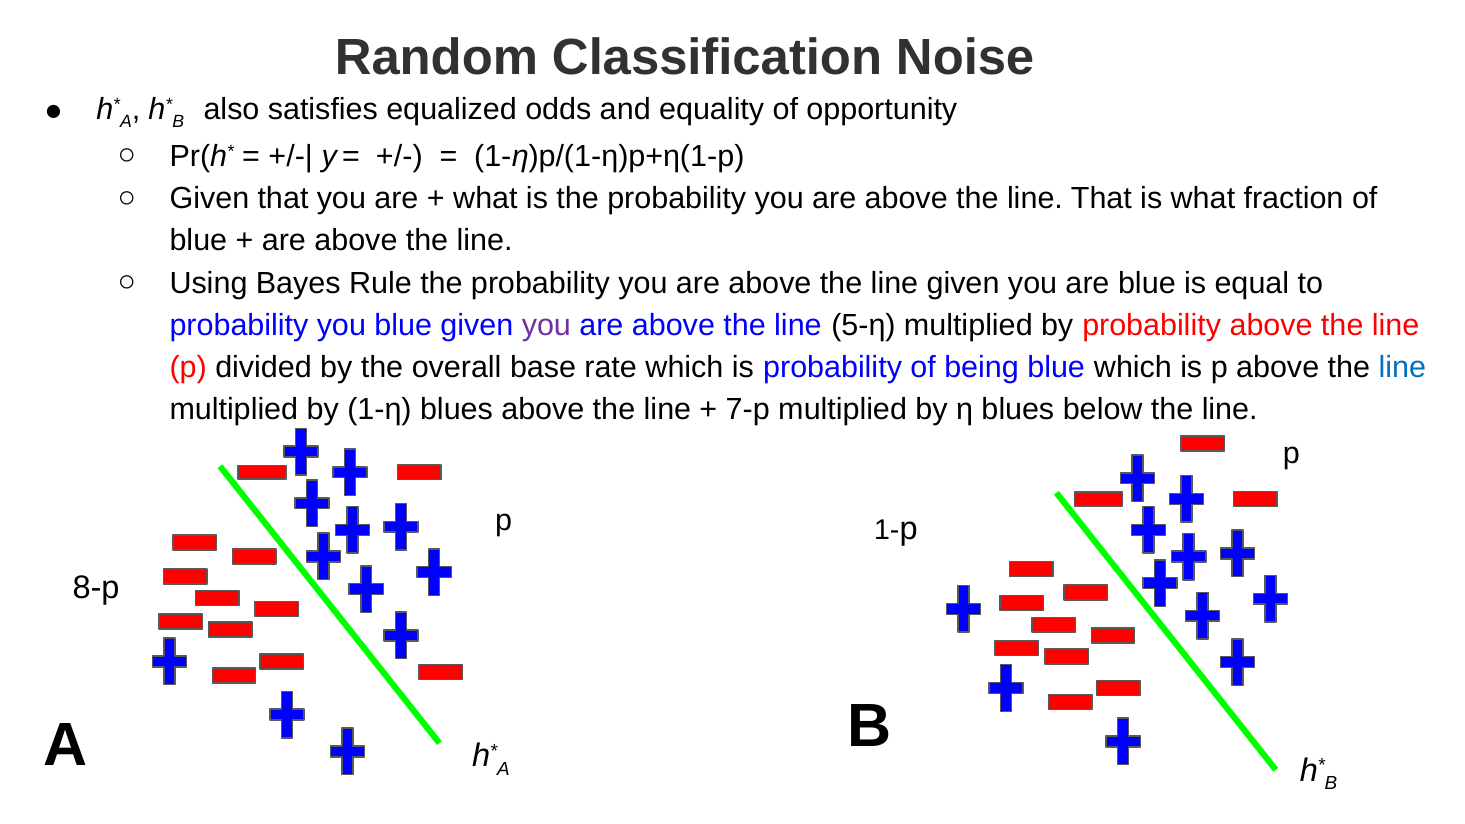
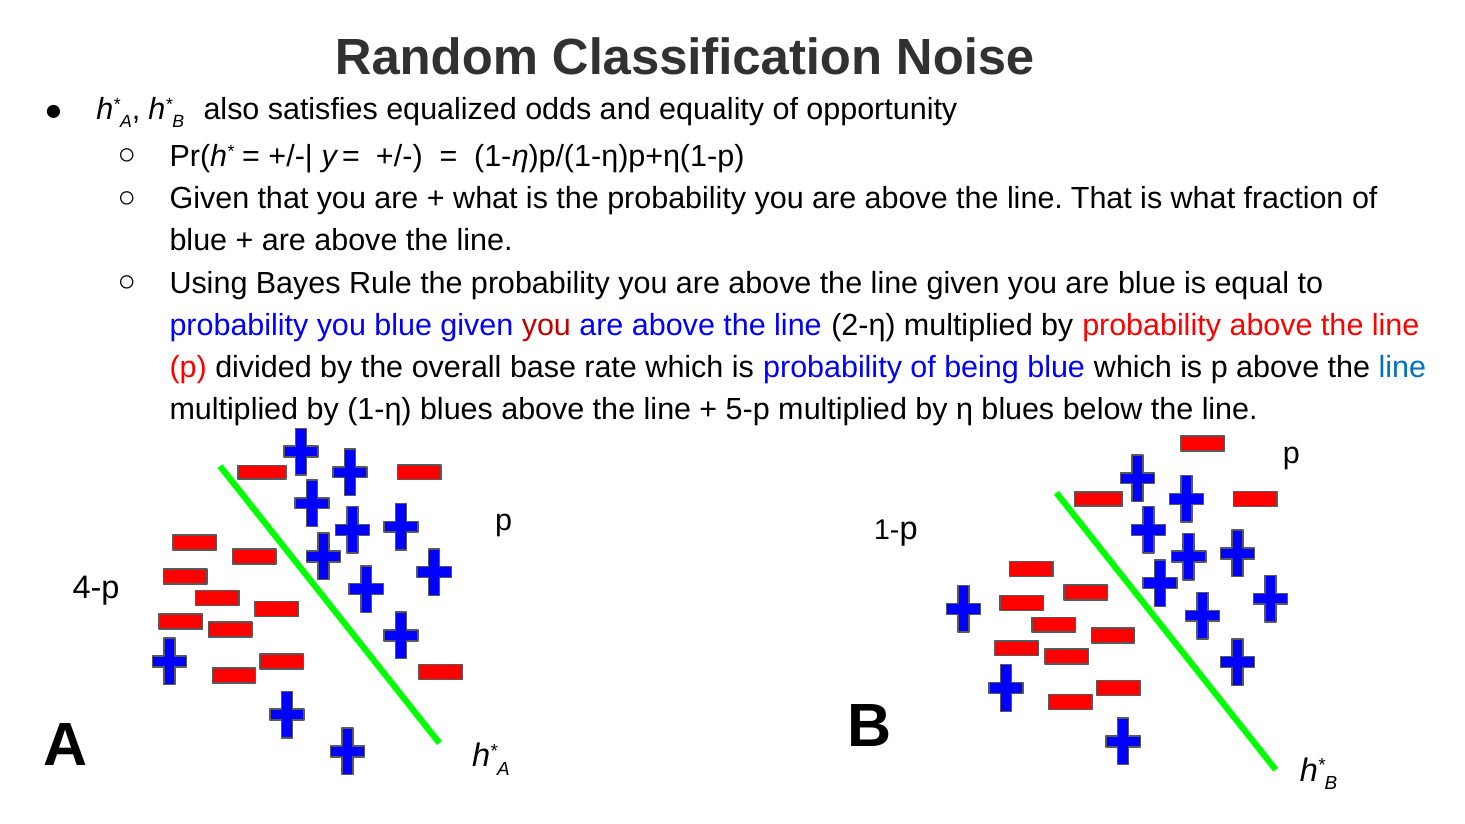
you colour: purple -> red (546, 325)
5-η: 5-η -> 2-η (863, 325)
7-p: 7-p -> 5-p (748, 409)
8-p: 8-p -> 4-p (96, 588)
